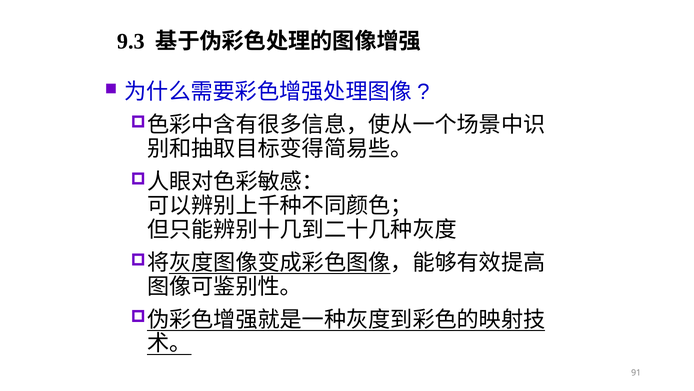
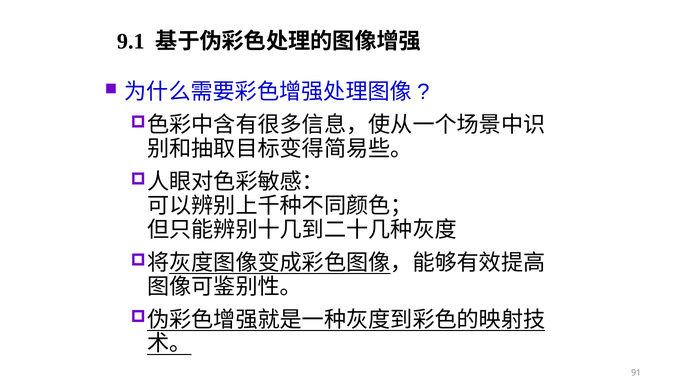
9.3: 9.3 -> 9.1 (131, 41)
